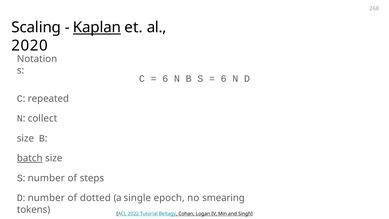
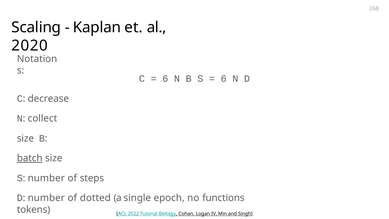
Kaplan underline: present -> none (97, 27)
repeated: repeated -> decrease (48, 99)
smearing: smearing -> functions (223, 198)
